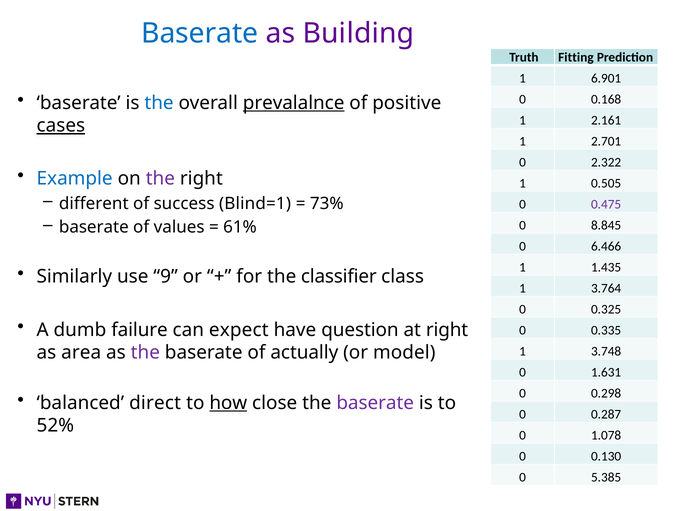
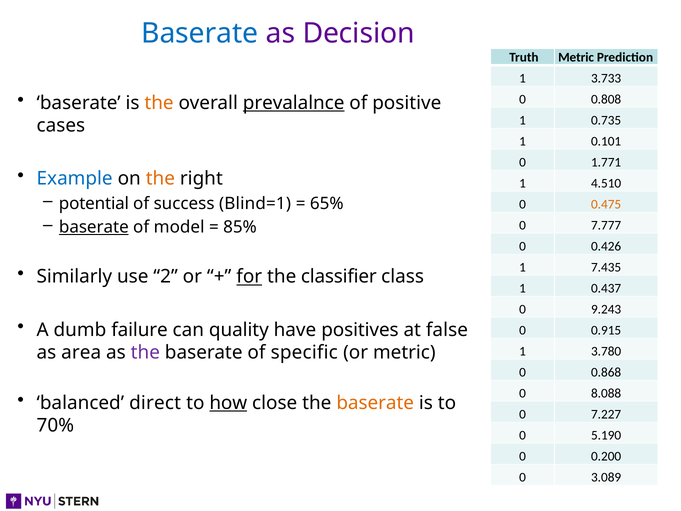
Building: Building -> Decision (359, 33)
Truth Fitting: Fitting -> Metric (576, 57)
6.901: 6.901 -> 3.733 (606, 78)
the colour: blue -> orange (159, 103)
0.168: 0.168 -> 0.808 (606, 99)
2.161: 2.161 -> 0.735 (606, 120)
cases underline: present -> none (61, 126)
2.701: 2.701 -> 0.101 (606, 141)
2.322: 2.322 -> 1.771 (606, 162)
the colour: purple -> orange (160, 179)
0.505: 0.505 -> 4.510 (606, 183)
different: different -> potential (94, 203)
73%: 73% -> 65% (327, 203)
0.475 colour: purple -> orange (606, 204)
baserate underline: none -> present (94, 227)
values: values -> model (179, 227)
61%: 61% -> 85% (240, 227)
8.845: 8.845 -> 7.777 (606, 225)
6.466: 6.466 -> 0.426 (606, 246)
1.435: 1.435 -> 7.435 (606, 267)
9: 9 -> 2 (166, 277)
for underline: none -> present (249, 277)
3.764: 3.764 -> 0.437 (606, 288)
0.325: 0.325 -> 9.243 (606, 309)
expect: expect -> quality (239, 330)
question: question -> positives (360, 330)
at right: right -> false (447, 330)
0.335: 0.335 -> 0.915 (606, 330)
3.748: 3.748 -> 3.780 (606, 351)
actually: actually -> specific (304, 352)
or model: model -> metric (404, 352)
1.631: 1.631 -> 0.868 (606, 372)
0.298: 0.298 -> 8.088 (606, 393)
baserate colour: purple -> orange (375, 403)
0.287: 0.287 -> 7.227 (606, 414)
52%: 52% -> 70% (55, 425)
1.078: 1.078 -> 5.190 (606, 435)
0.130: 0.130 -> 0.200 (606, 456)
5.385: 5.385 -> 3.089 (606, 477)
